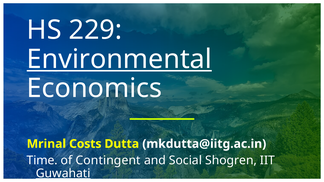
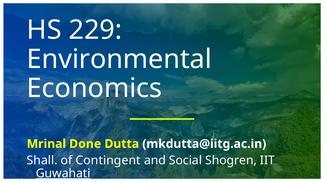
Environmental underline: present -> none (119, 59)
Costs: Costs -> Done (85, 144)
Time: Time -> Shall (42, 161)
